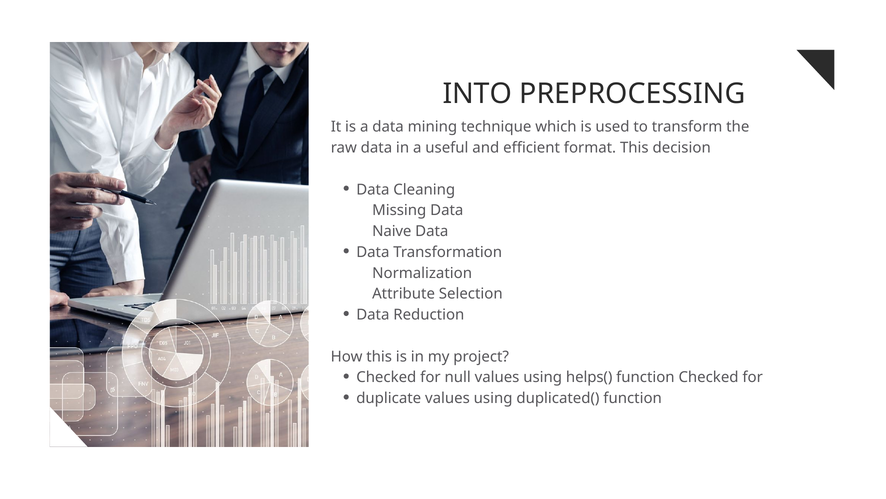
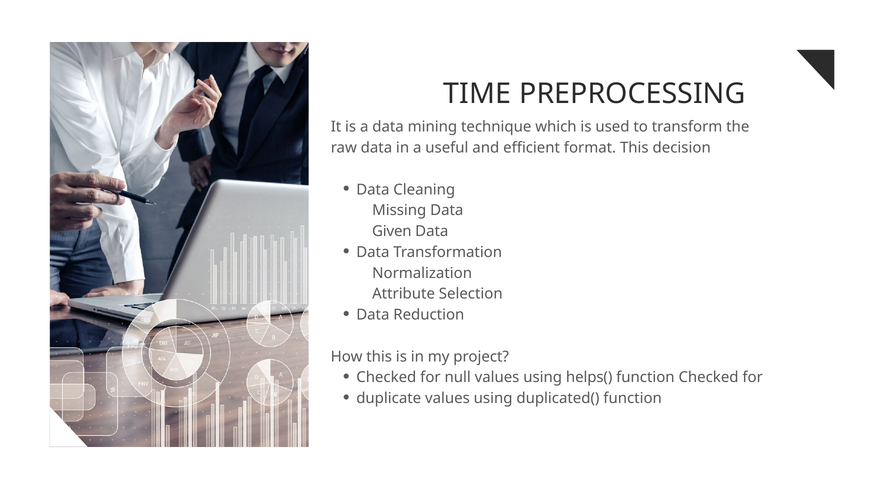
INTO: INTO -> TIME (477, 94)
Naive: Naive -> Given (392, 231)
